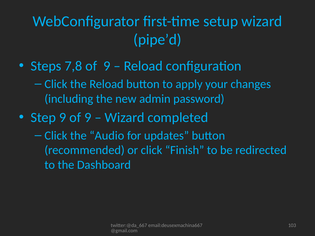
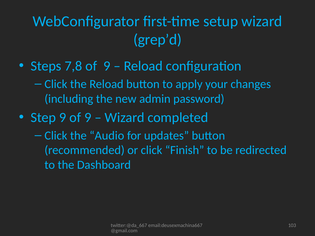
pipe’d: pipe’d -> grep’d (158, 40)
